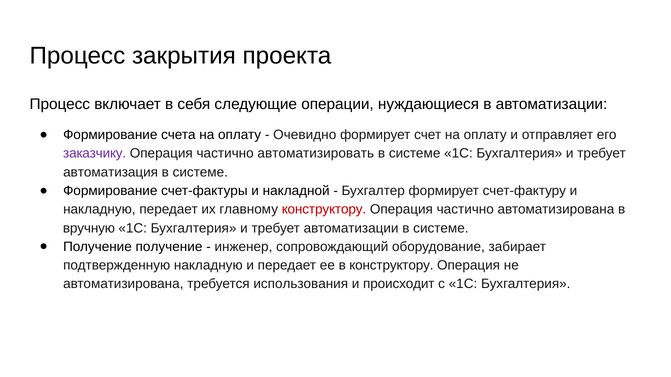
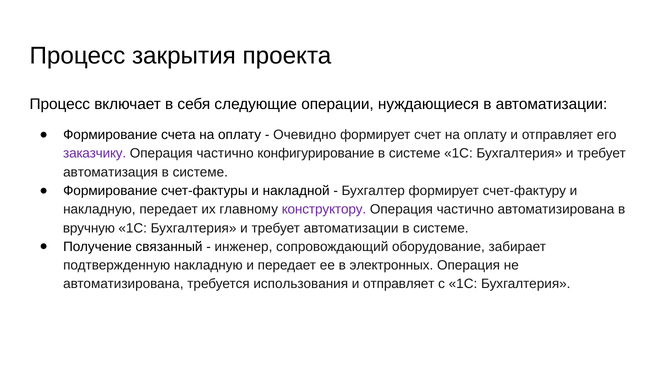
автоматизировать: автоматизировать -> конфигурирование (316, 154)
конструктору colour: red -> purple (324, 210)
Получение получение: получение -> связанный (169, 247)
в конструктору: конструктору -> электронных (391, 266)
происходит: происходит -> отправляет (399, 284)
